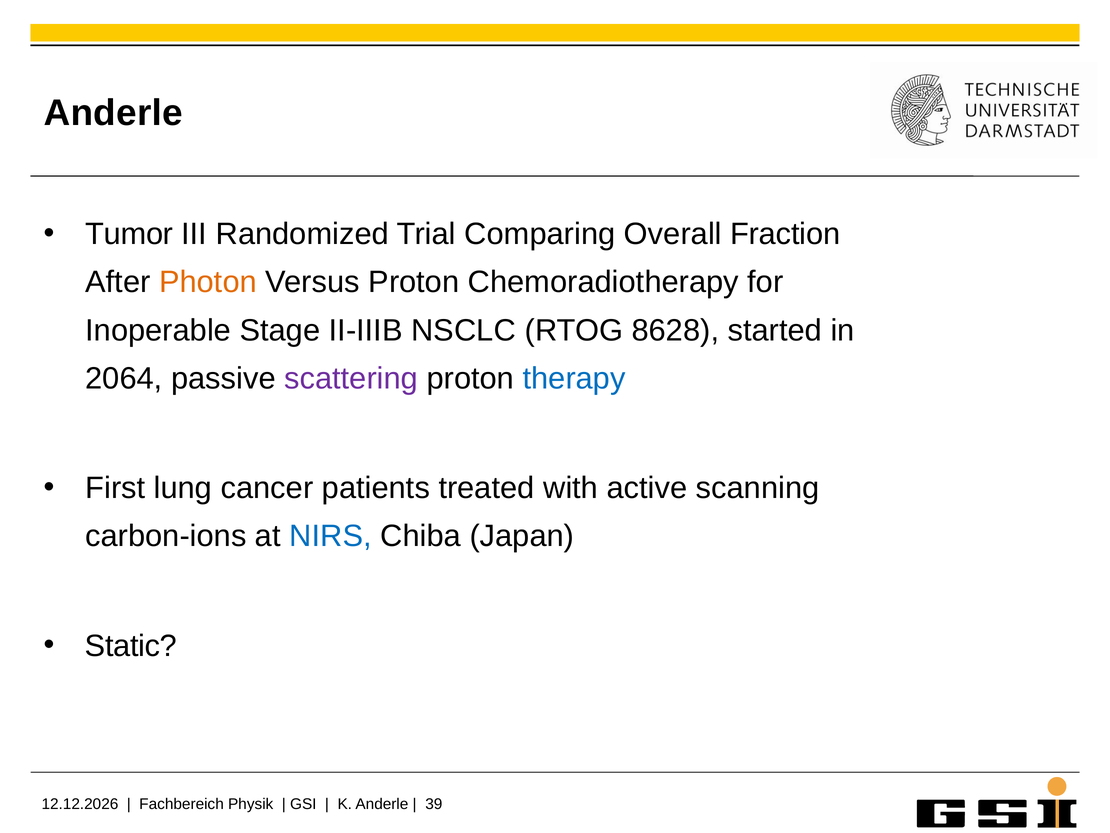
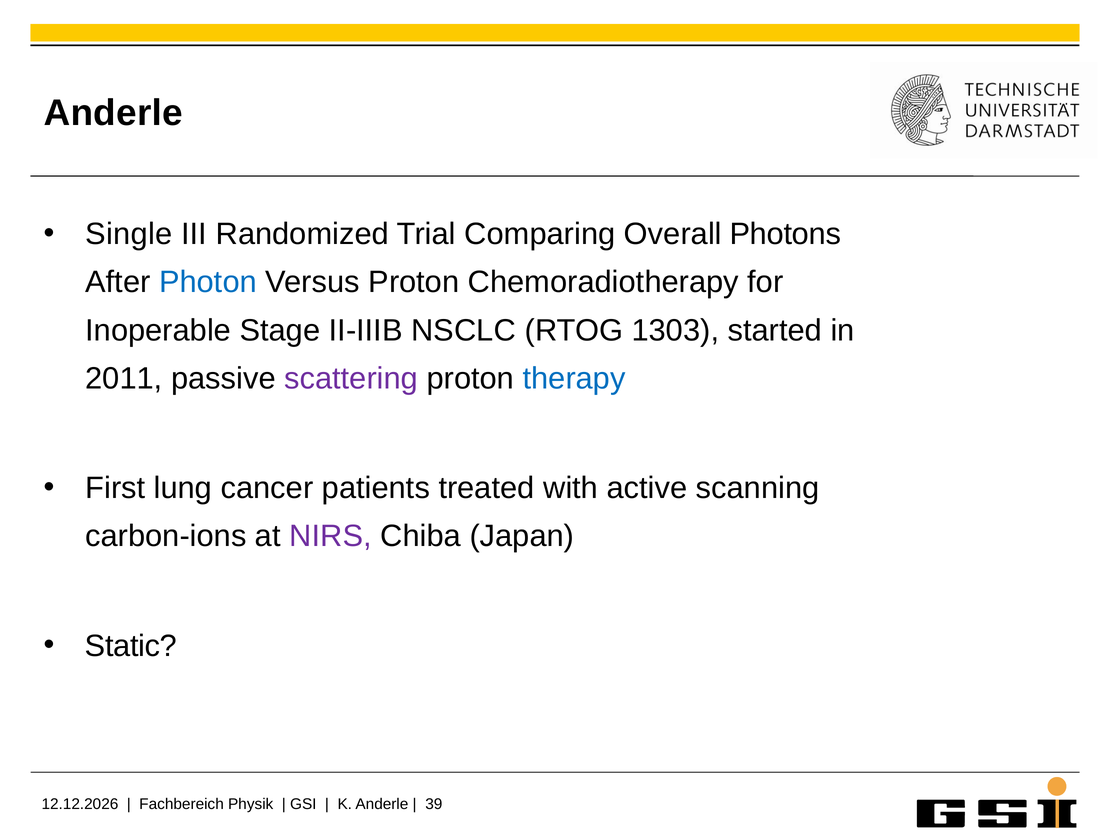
Tumor: Tumor -> Single (129, 234)
Fraction: Fraction -> Photons (785, 234)
Photon colour: orange -> blue (208, 282)
8628: 8628 -> 1303 (675, 330)
2064: 2064 -> 2011 (124, 378)
NIRS colour: blue -> purple (330, 536)
